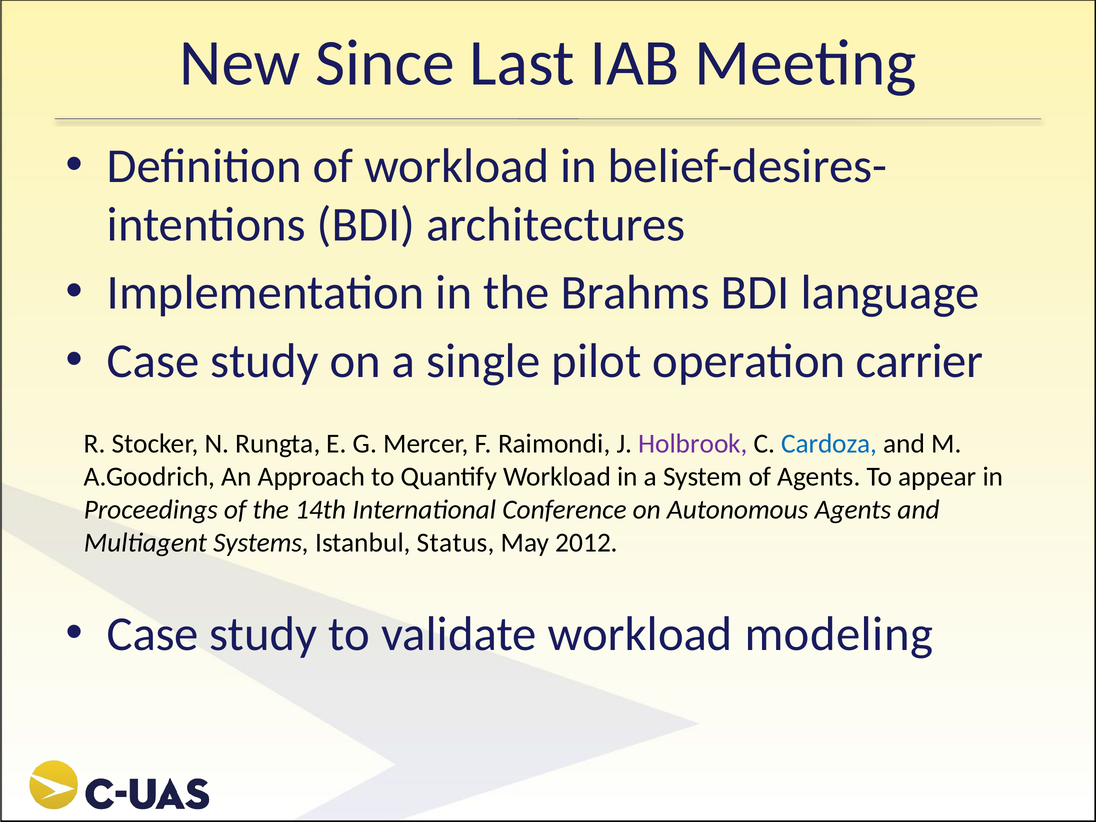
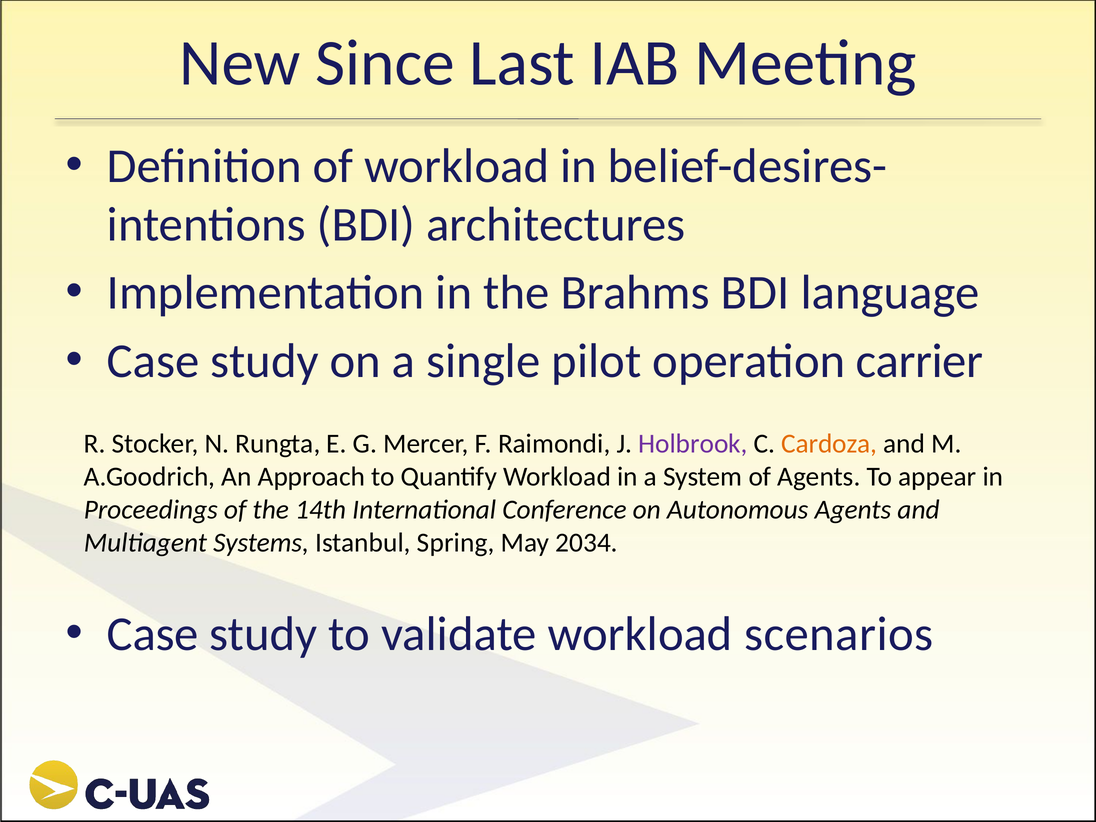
Cardoza colour: blue -> orange (829, 444)
Status: Status -> Spring (456, 542)
2012: 2012 -> 2034 (587, 542)
modeling: modeling -> scenarios (839, 634)
